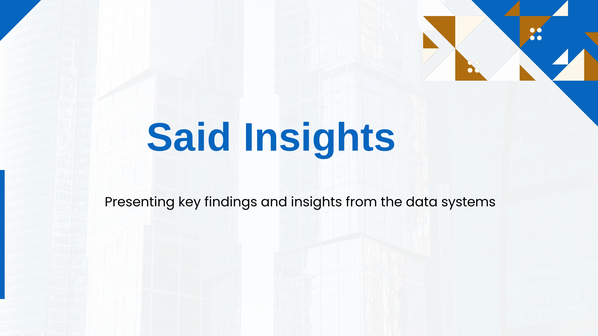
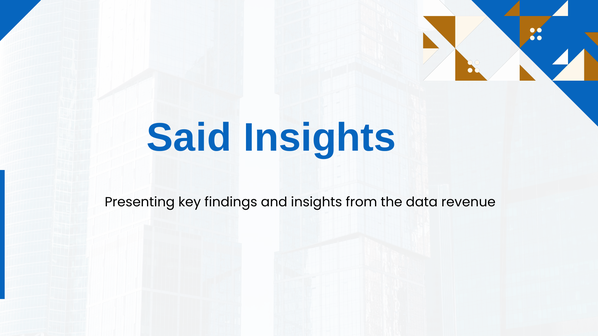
systems: systems -> revenue (468, 202)
